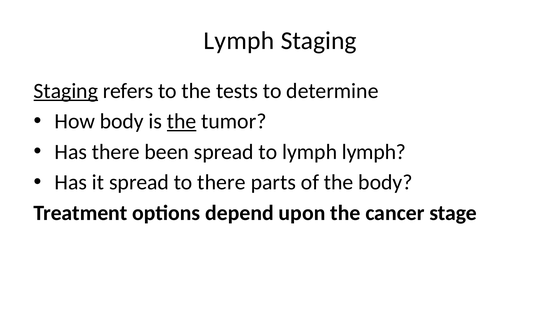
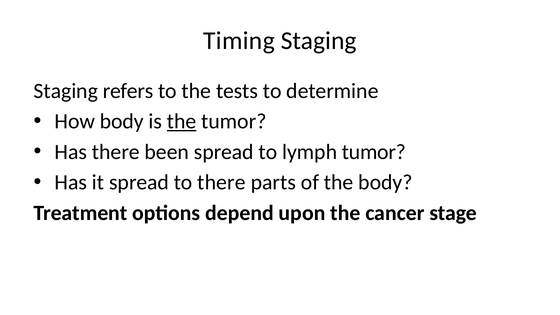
Lymph: Lymph -> Timing (239, 41)
Staging underline: present -> none (66, 91)
lymph lymph: lymph -> tumor (374, 152)
